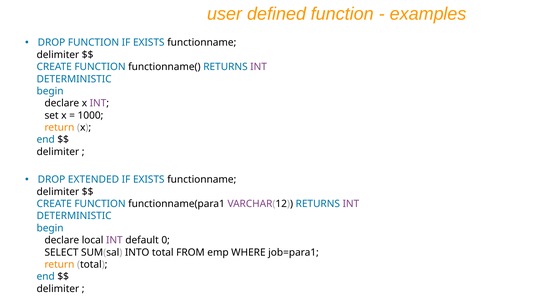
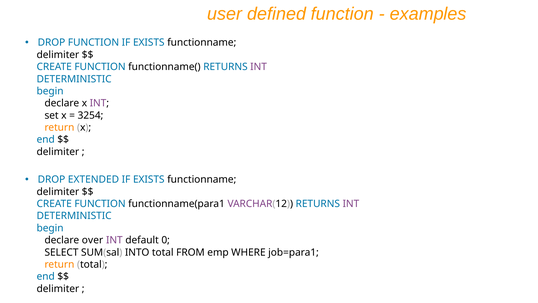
1000: 1000 -> 3254 (90, 115)
local: local -> over (93, 240)
